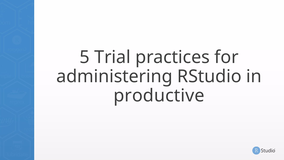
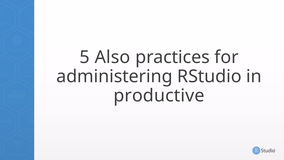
Trial: Trial -> Also (112, 57)
